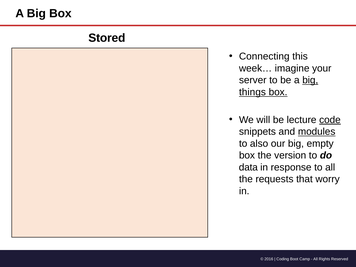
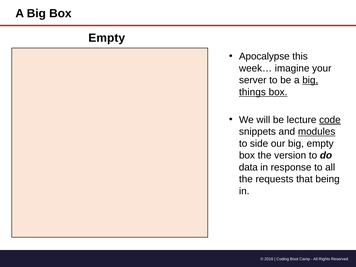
Stored: Stored -> Empty (107, 38)
Connecting: Connecting -> Apocalypse (264, 56)
also: also -> side (259, 144)
worry: worry -> being (328, 179)
